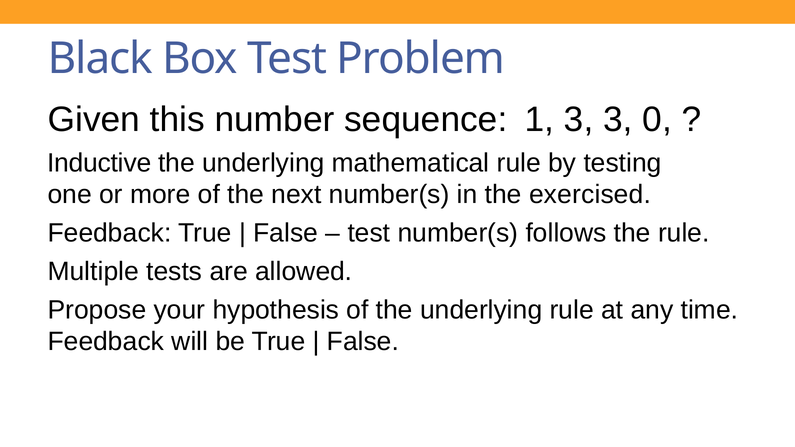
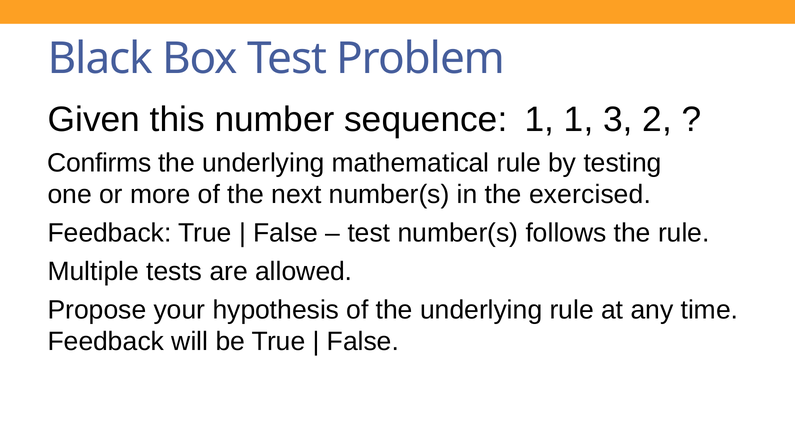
1 3: 3 -> 1 (579, 120)
0: 0 -> 2 (657, 120)
Inductive: Inductive -> Confirms (99, 163)
